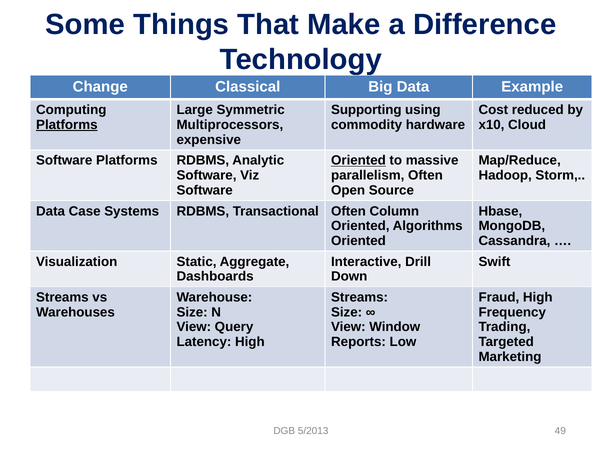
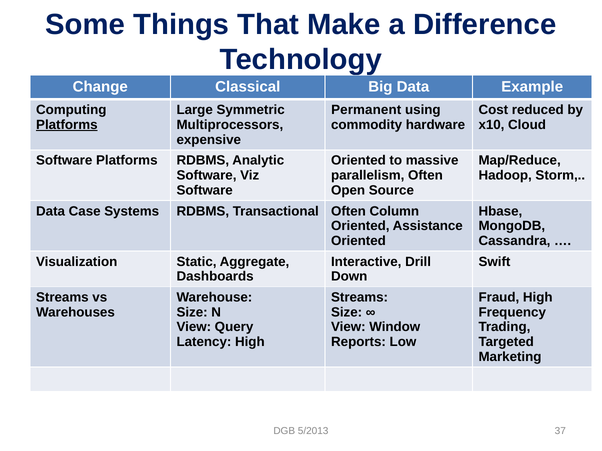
Supporting: Supporting -> Permanent (366, 110)
Oriented underline: present -> none (358, 161)
Algorithms: Algorithms -> Assistance (428, 226)
49: 49 -> 37 (560, 431)
